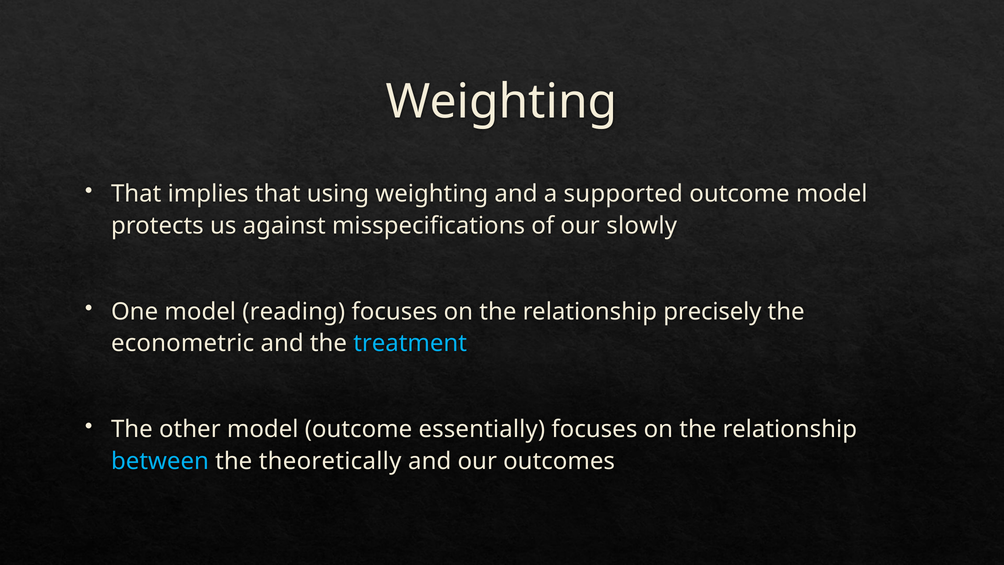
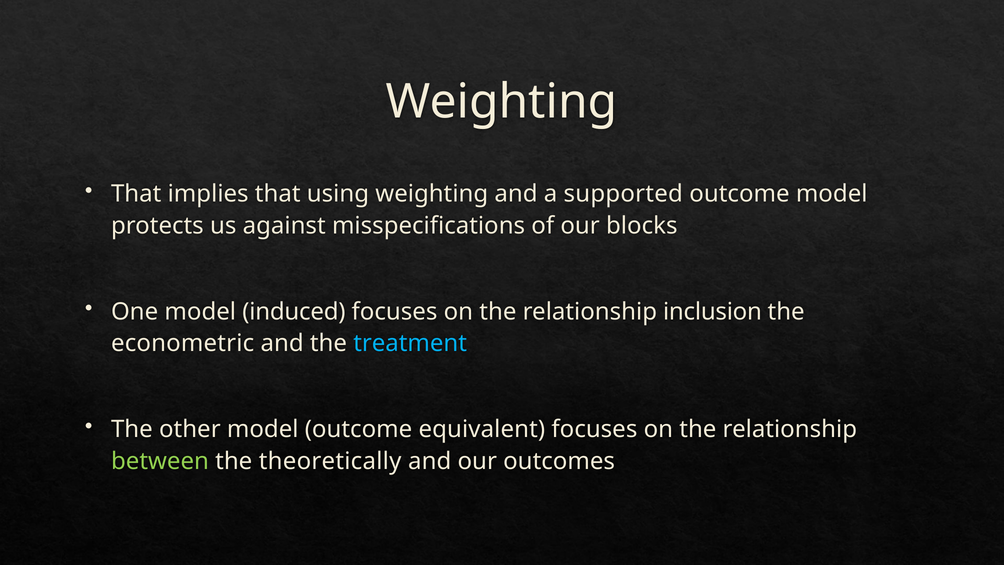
slowly: slowly -> blocks (642, 225)
reading: reading -> induced (294, 311)
precisely: precisely -> inclusion (712, 311)
essentially: essentially -> equivalent (482, 429)
between colour: light blue -> light green (160, 461)
